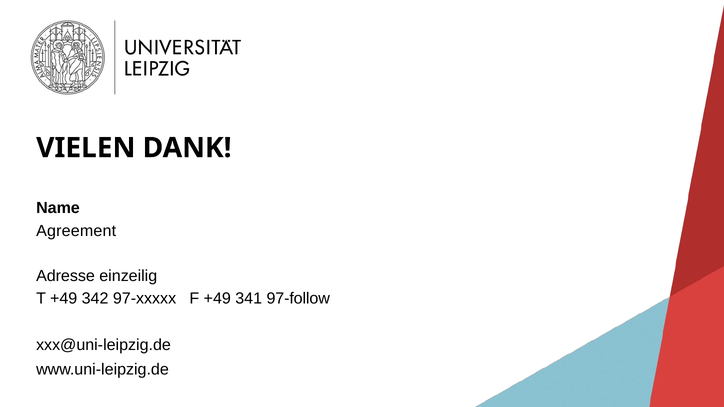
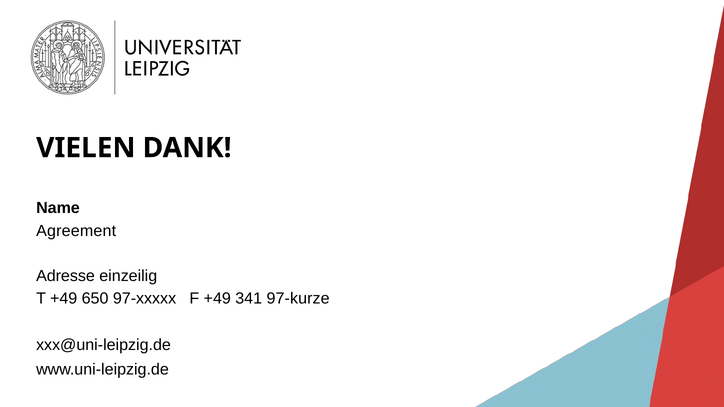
342: 342 -> 650 (95, 298)
97-follow: 97-follow -> 97-kurze (298, 298)
